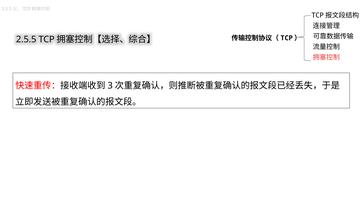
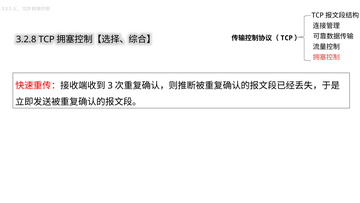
2.5.5: 2.5.5 -> 3.2.8 (26, 39)
